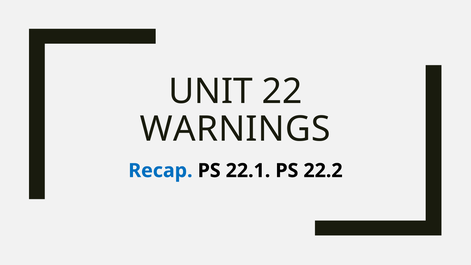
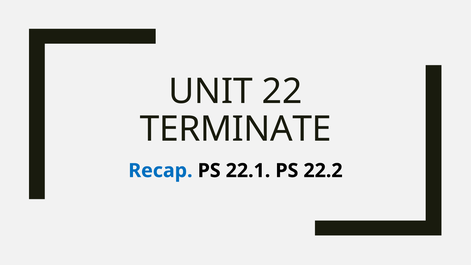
WARNINGS: WARNINGS -> TERMINATE (236, 129)
